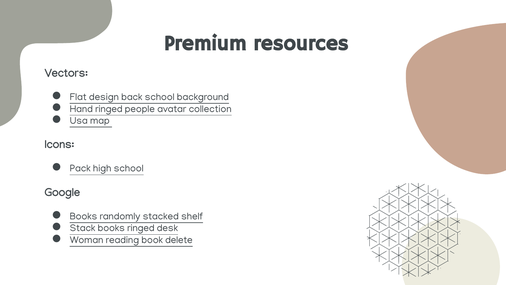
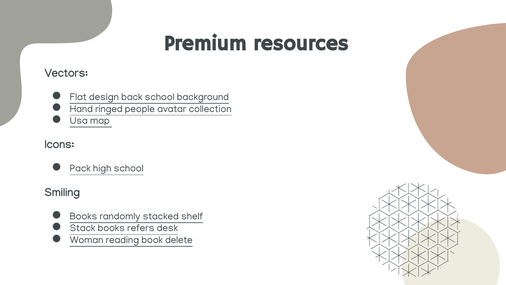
Google: Google -> Smiling (62, 192)
books ringed: ringed -> refers (141, 228)
